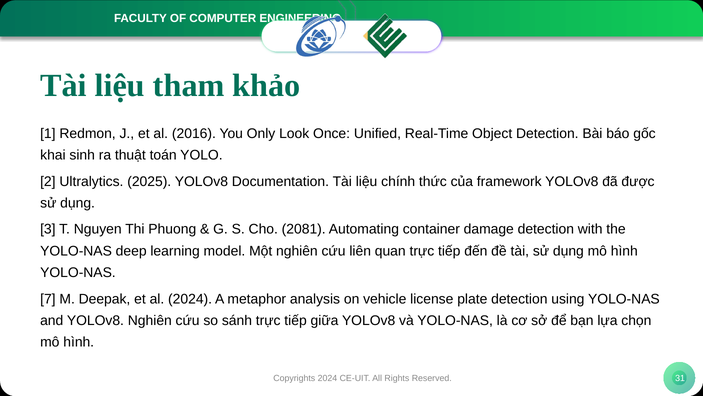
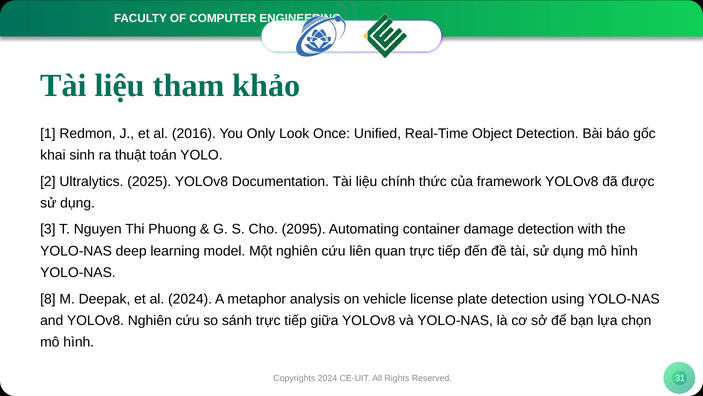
2081: 2081 -> 2095 (304, 229)
7: 7 -> 8 (48, 298)
